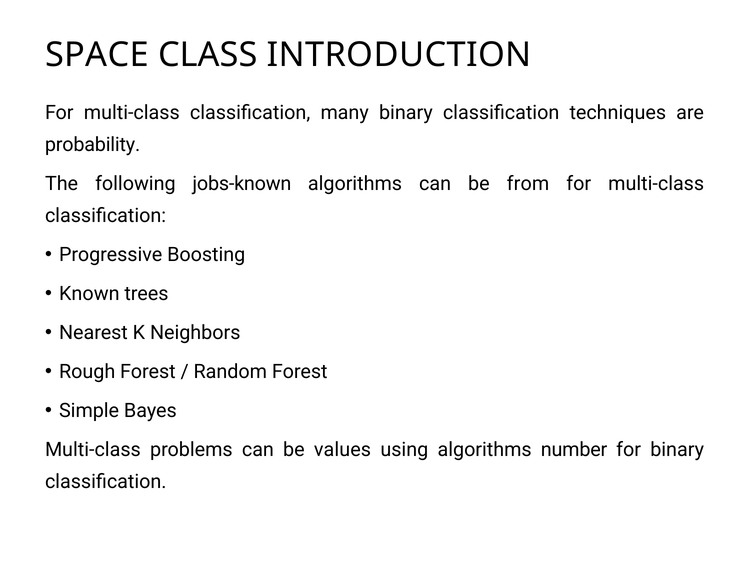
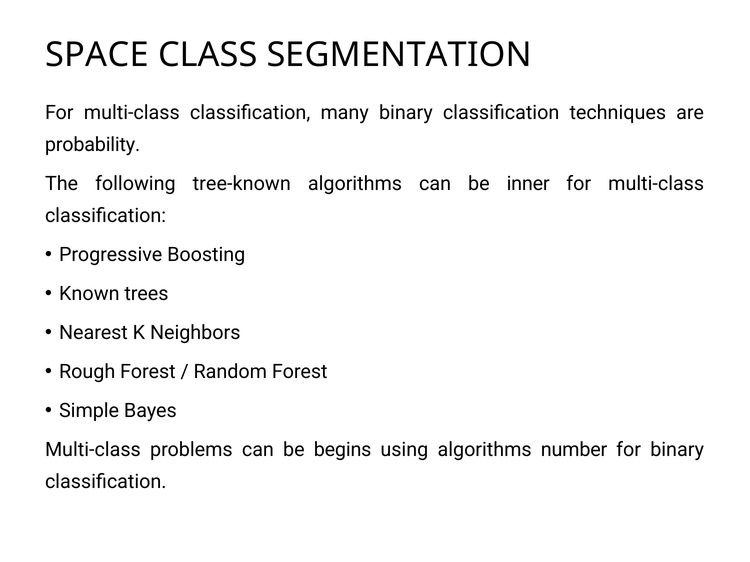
INTRODUCTION: INTRODUCTION -> SEGMENTATION (399, 55)
jobs-known: jobs-known -> tree-known (242, 184)
from: from -> inner (528, 184)
values: values -> begins (343, 450)
